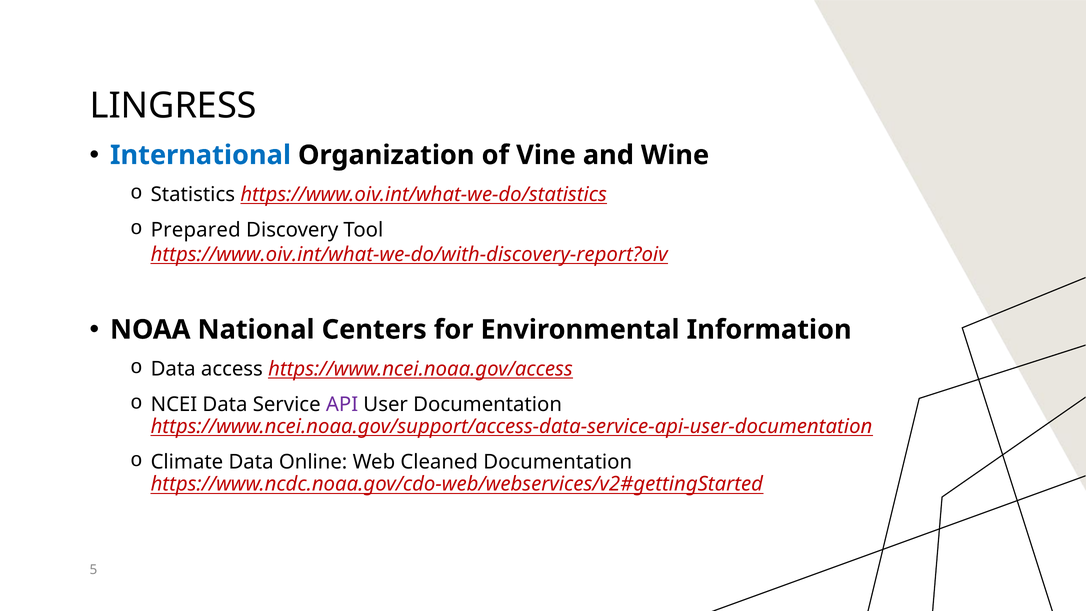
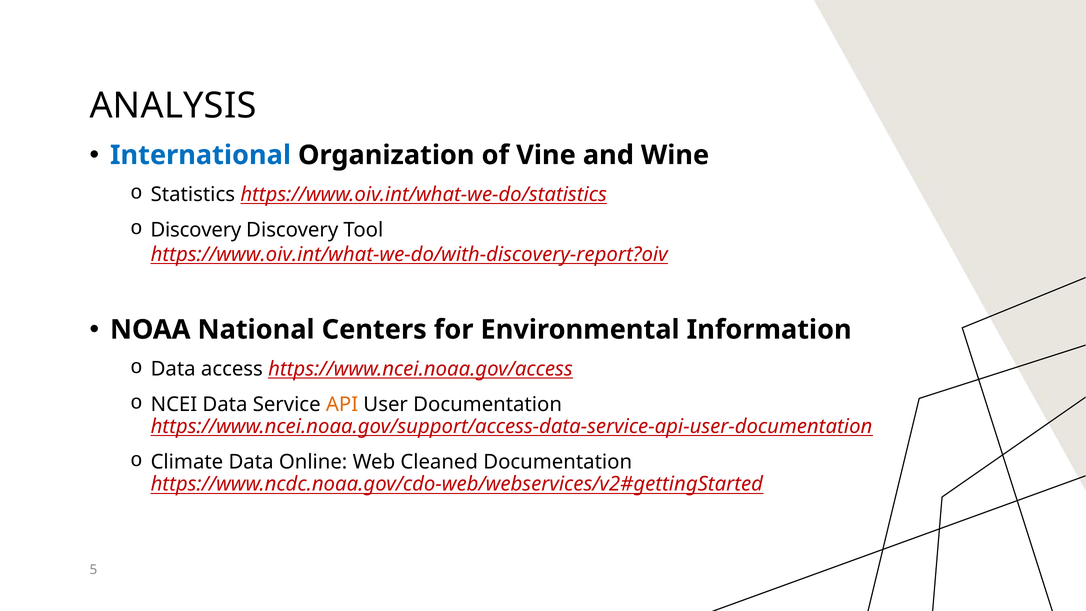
LINGRESS: LINGRESS -> ANALYSIS (173, 106)
Prepared: Prepared -> Discovery (196, 230)
API colour: purple -> orange (342, 404)
